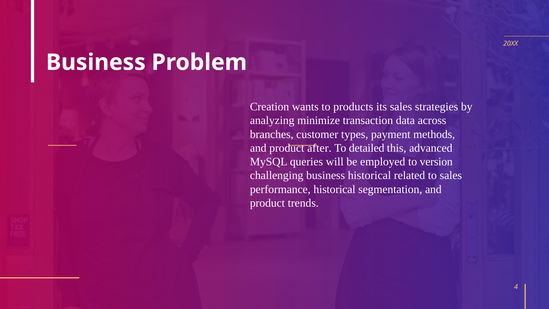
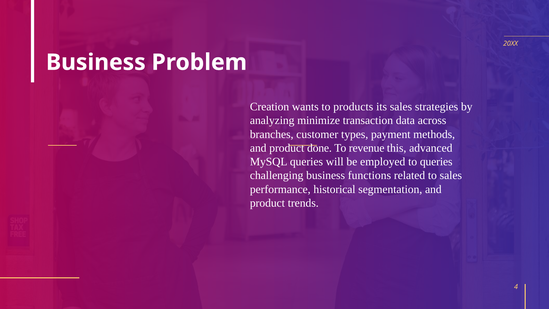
after: after -> done (319, 148)
detailed: detailed -> revenue (367, 148)
to version: version -> queries (436, 162)
business historical: historical -> functions (369, 175)
